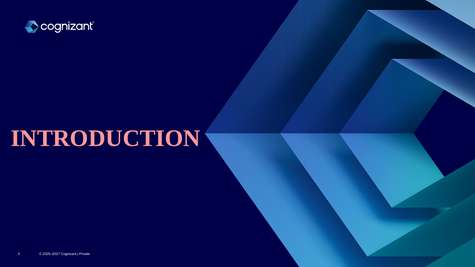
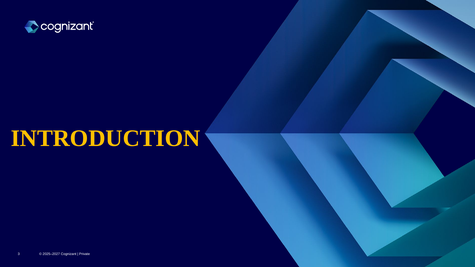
INTRODUCTION colour: pink -> yellow (106, 138)
